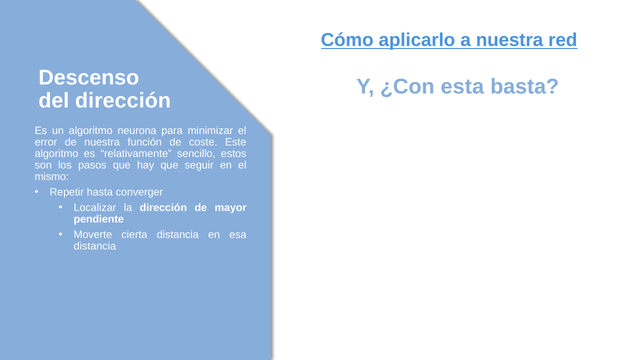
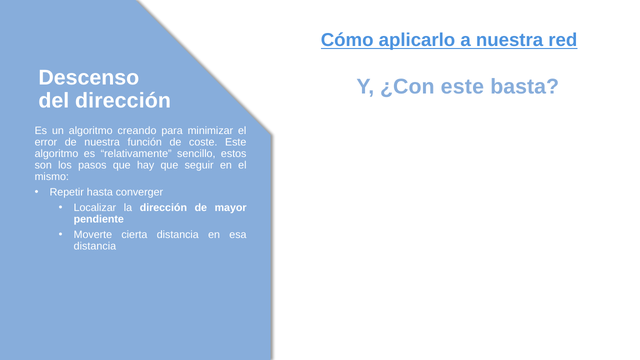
¿Con esta: esta -> este (462, 87)
neurona: neurona -> creando (137, 131)
